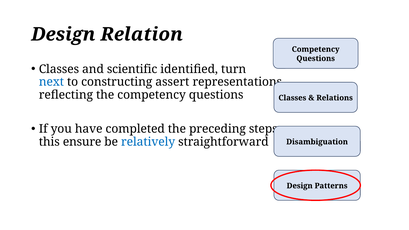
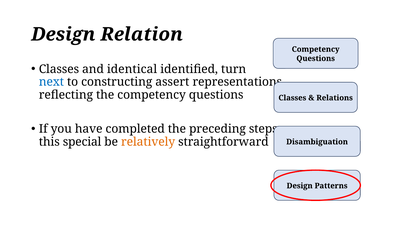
scientific: scientific -> identical (132, 69)
ensure: ensure -> special (82, 142)
relatively colour: blue -> orange (148, 142)
